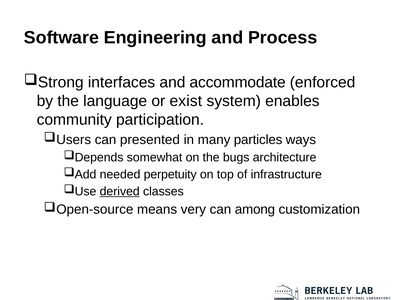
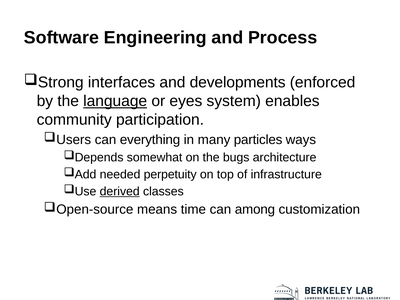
accommodate: accommodate -> developments (238, 82)
language underline: none -> present (115, 101)
exist: exist -> eyes (186, 101)
presented: presented -> everything (150, 140)
very: very -> time (193, 210)
